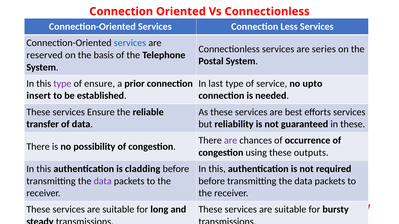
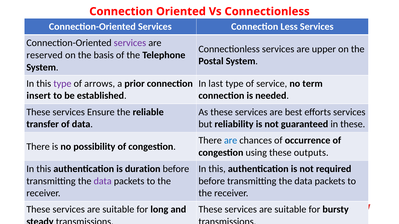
services colour: blue -> purple (130, 43)
series: series -> upper (324, 49)
of ensure: ensure -> arrows (100, 84)
upto: upto -> term (313, 84)
are colour: purple -> blue (231, 141)
cladding: cladding -> duration (143, 169)
